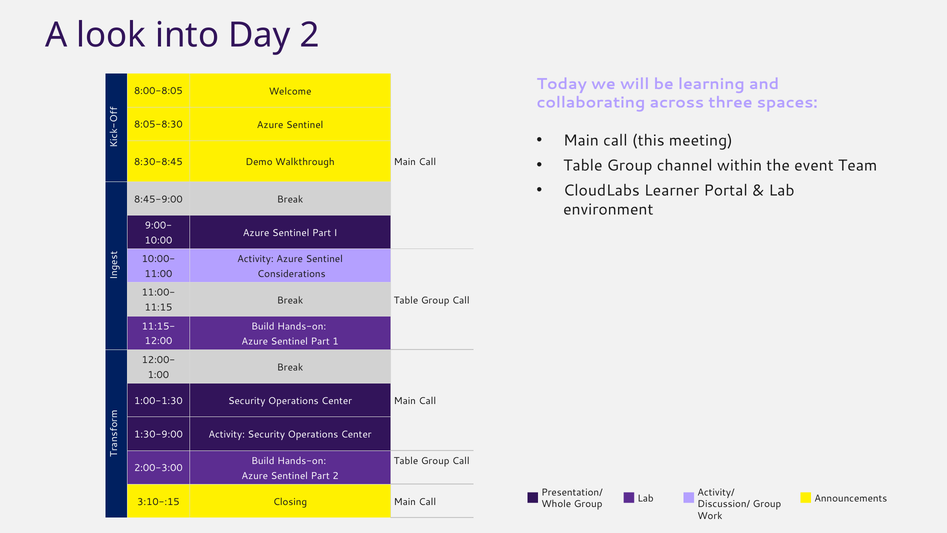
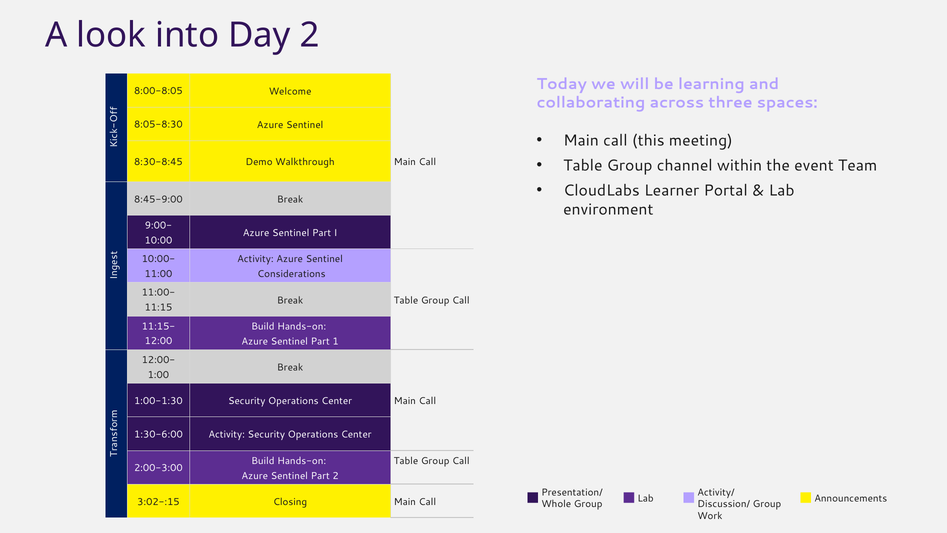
1:30-9:00: 1:30-9:00 -> 1:30-6:00 (158, 434)
3:10-:15: 3:10-:15 -> 3:02-:15 (158, 501)
